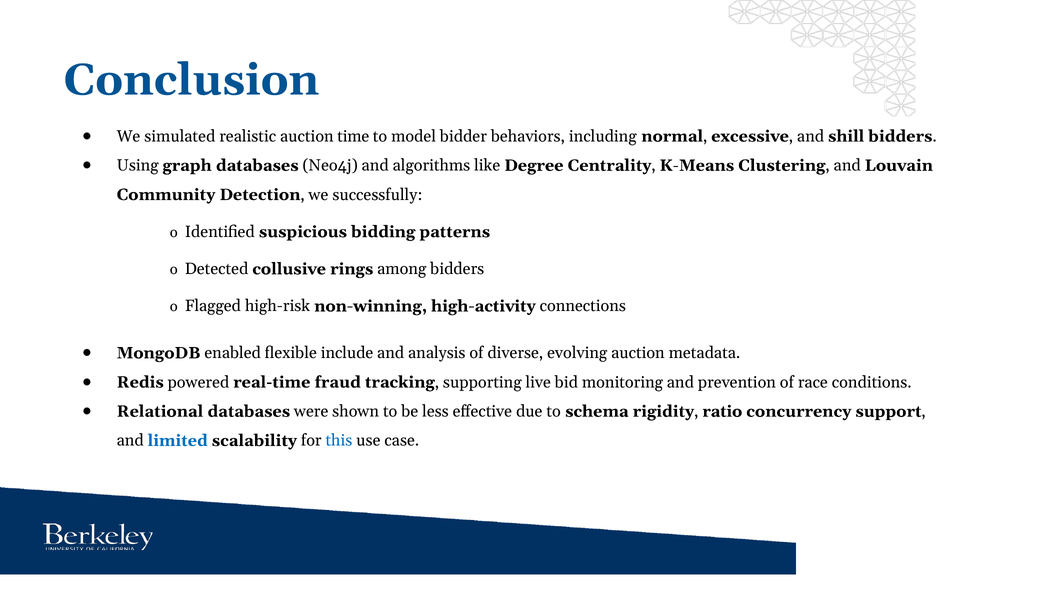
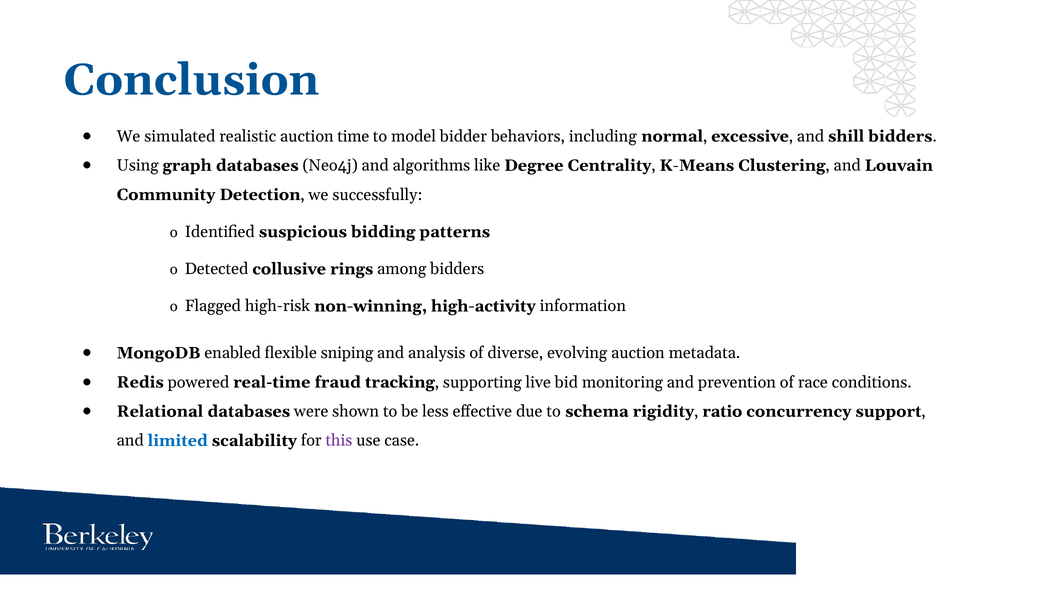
connections: connections -> information (583, 306)
include: include -> sniping (347, 353)
this colour: blue -> purple (339, 440)
